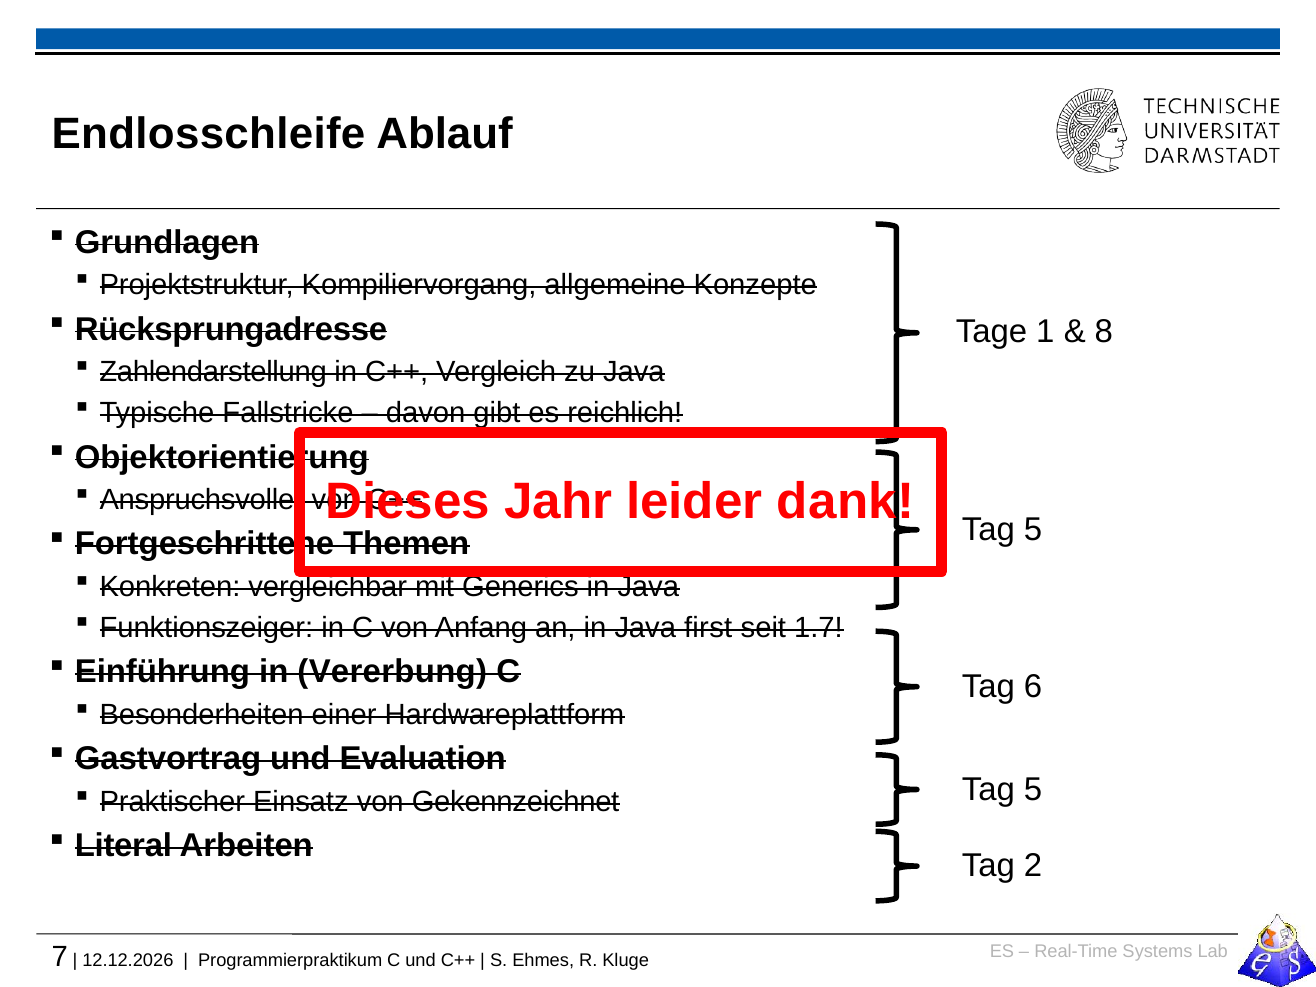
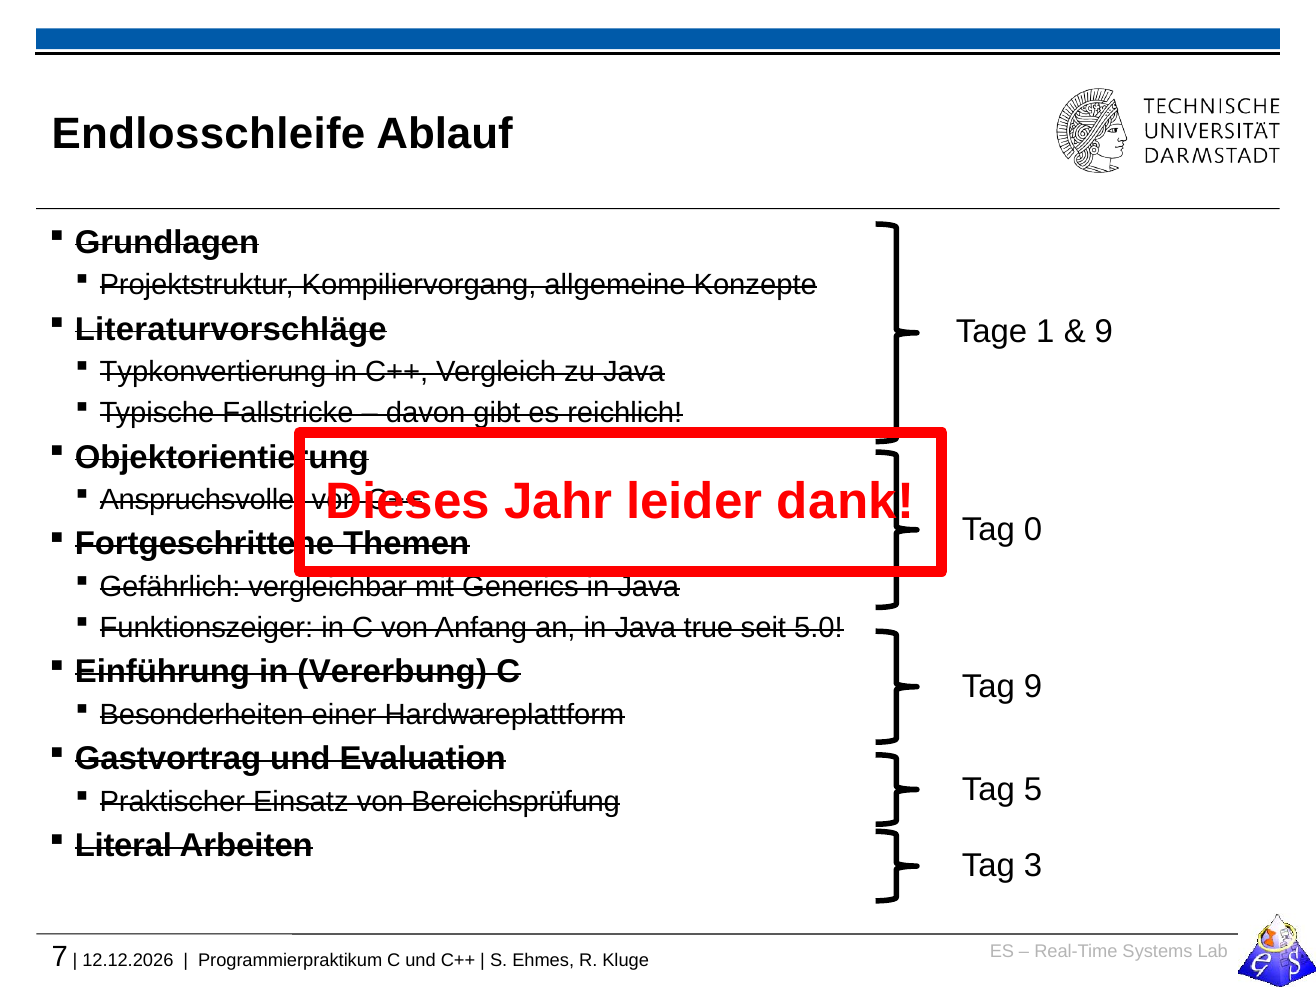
Rücksprungadresse: Rücksprungadresse -> Literaturvorschläge (231, 329)
8: 8 -> 9 (1104, 332)
Zahlendarstellung: Zahlendarstellung -> Typkonvertierung (213, 372)
5: 5 -> 0 (1033, 530)
Konkreten: Konkreten -> Gefährlich (170, 587)
first: first -> true (708, 628)
1.7: 1.7 -> 5.0 (818, 628)
Tag 6: 6 -> 9 (1033, 687)
Gekennzeichnet: Gekennzeichnet -> Bereichsprüfung (516, 802)
2: 2 -> 3 (1033, 866)
